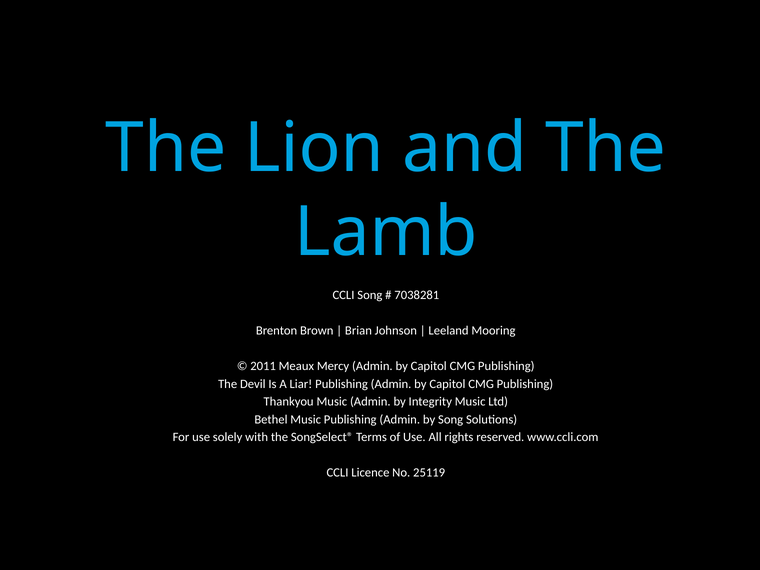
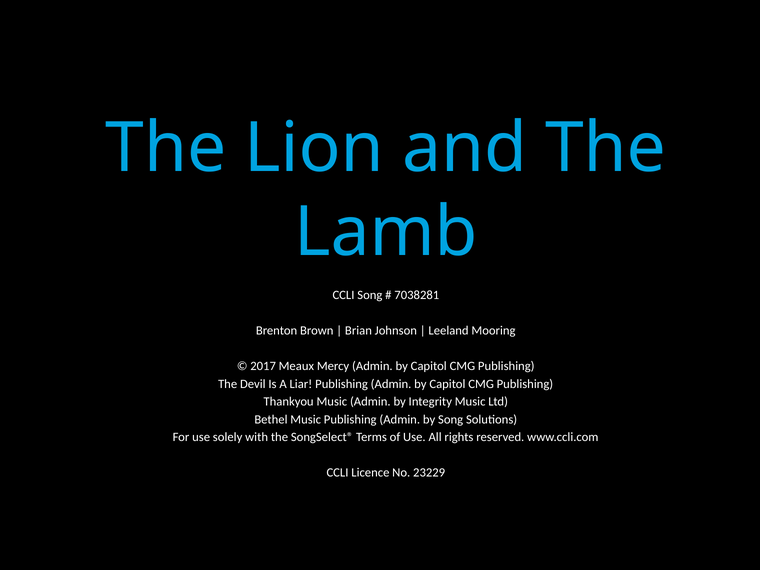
2011: 2011 -> 2017 (263, 366)
25119: 25119 -> 23229 (429, 473)
